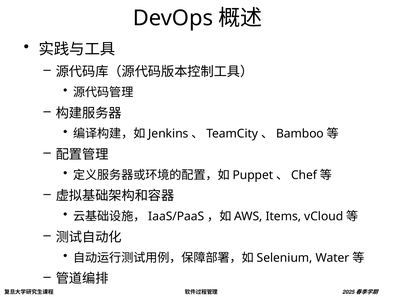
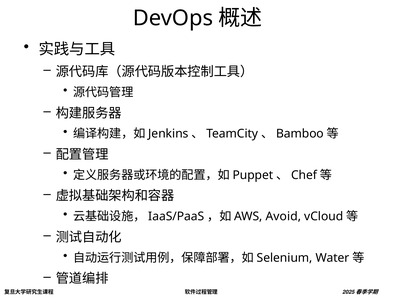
Items: Items -> Avoid (283, 216)
